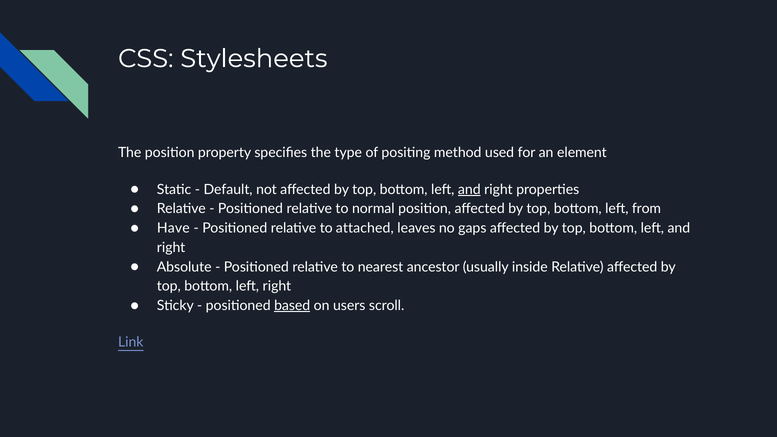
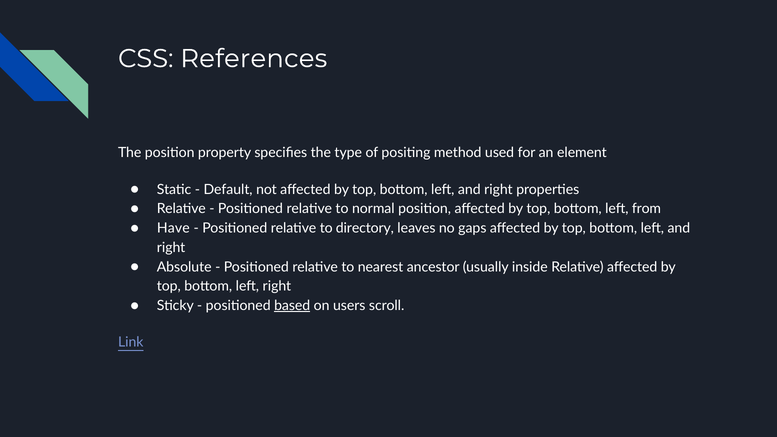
Stylesheets: Stylesheets -> References (254, 59)
and underline: present -> none (469, 189)
attached: attached -> directory (365, 228)
